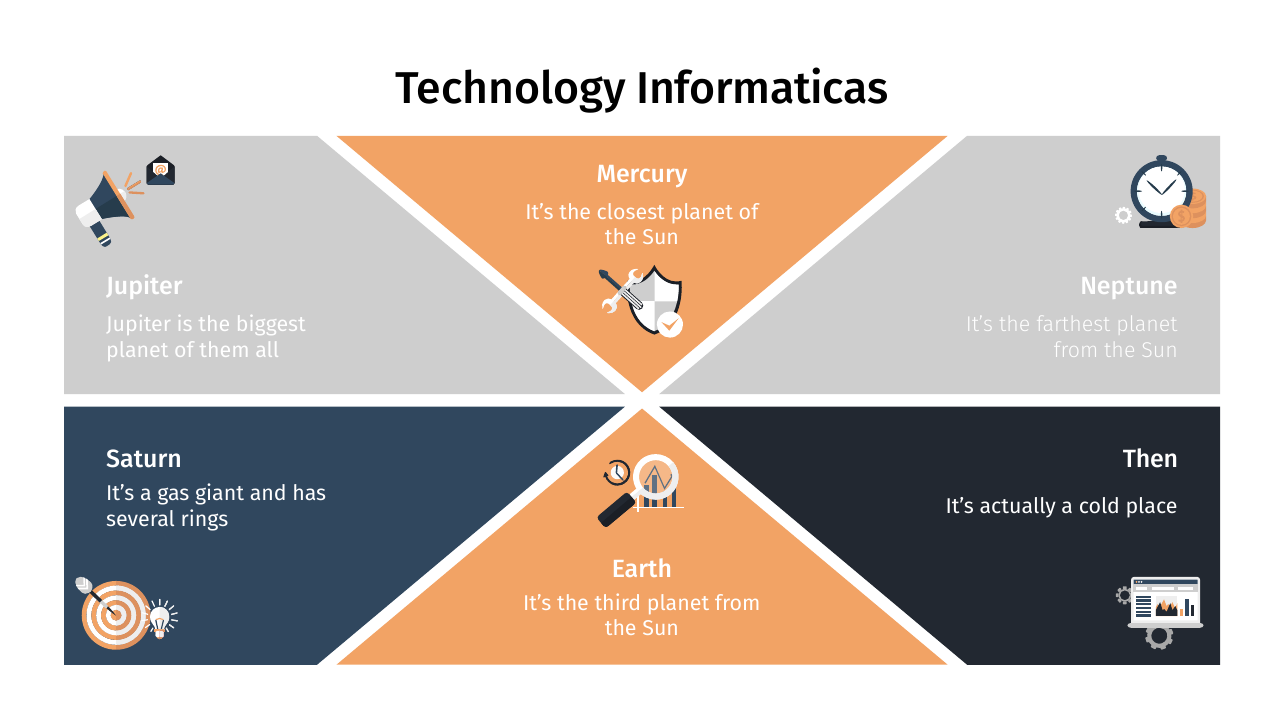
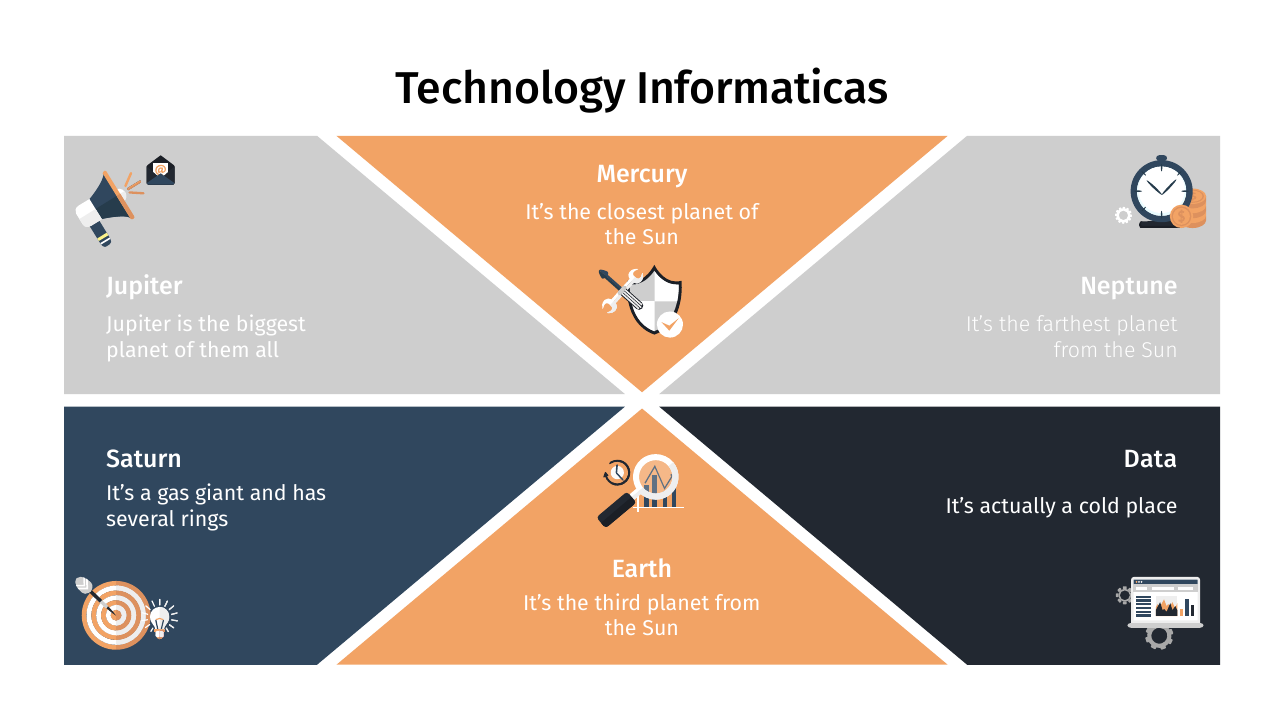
Then: Then -> Data (1150, 459)
